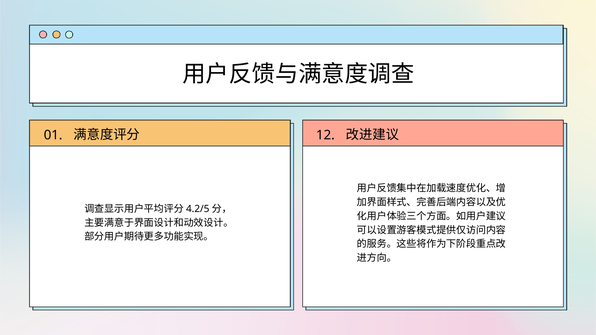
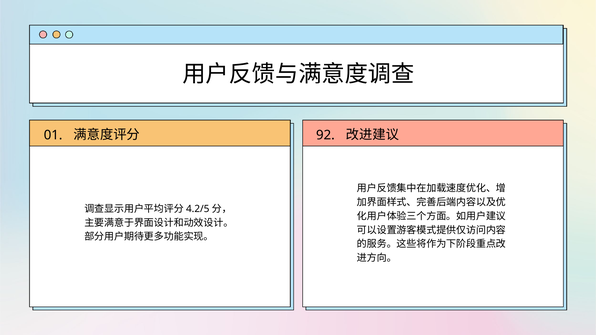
12: 12 -> 92 (325, 135)
